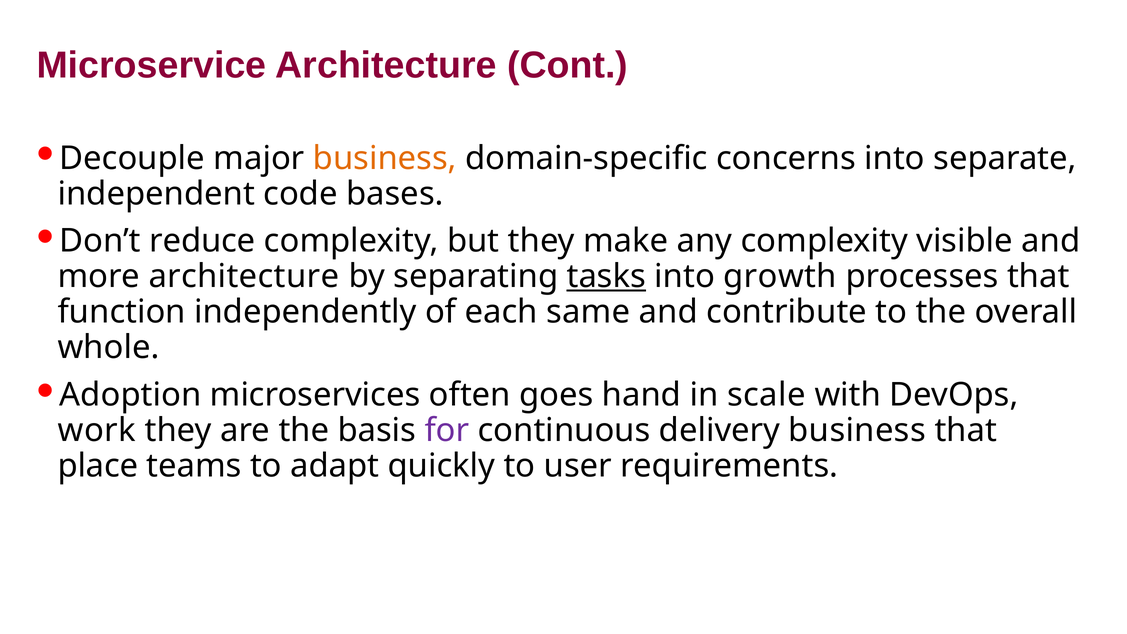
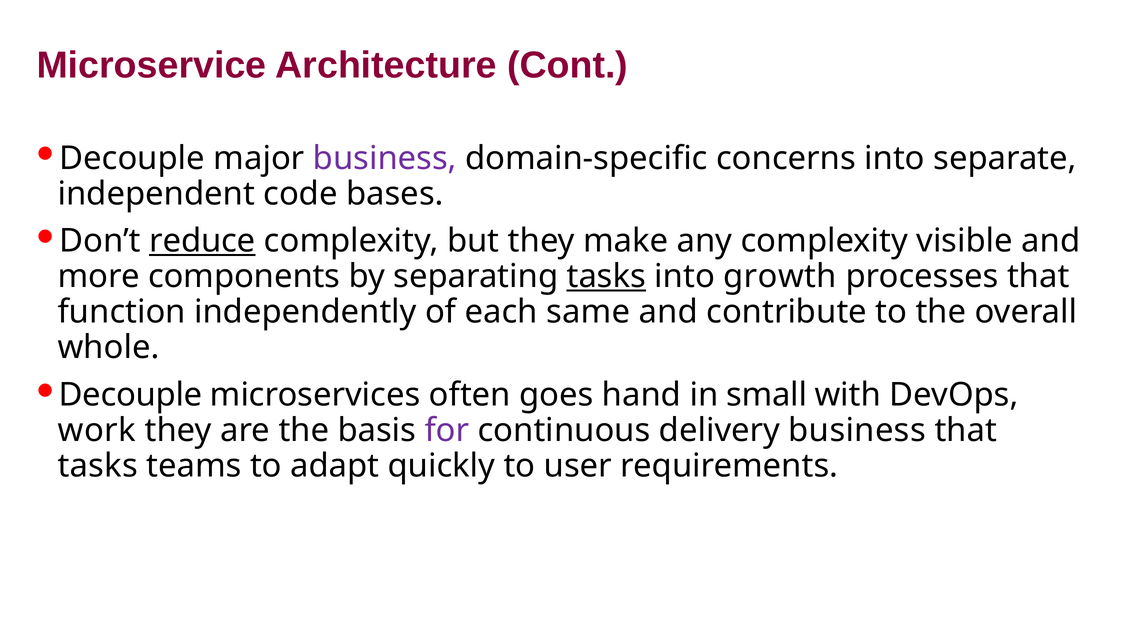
business colour: orange -> purple (385, 158)
reduce underline: none -> present (202, 241)
more architecture: architecture -> components (244, 277)
Adoption: Adoption -> Decouple (131, 395)
scale: scale -> small (767, 395)
place: place -> tasks (98, 466)
